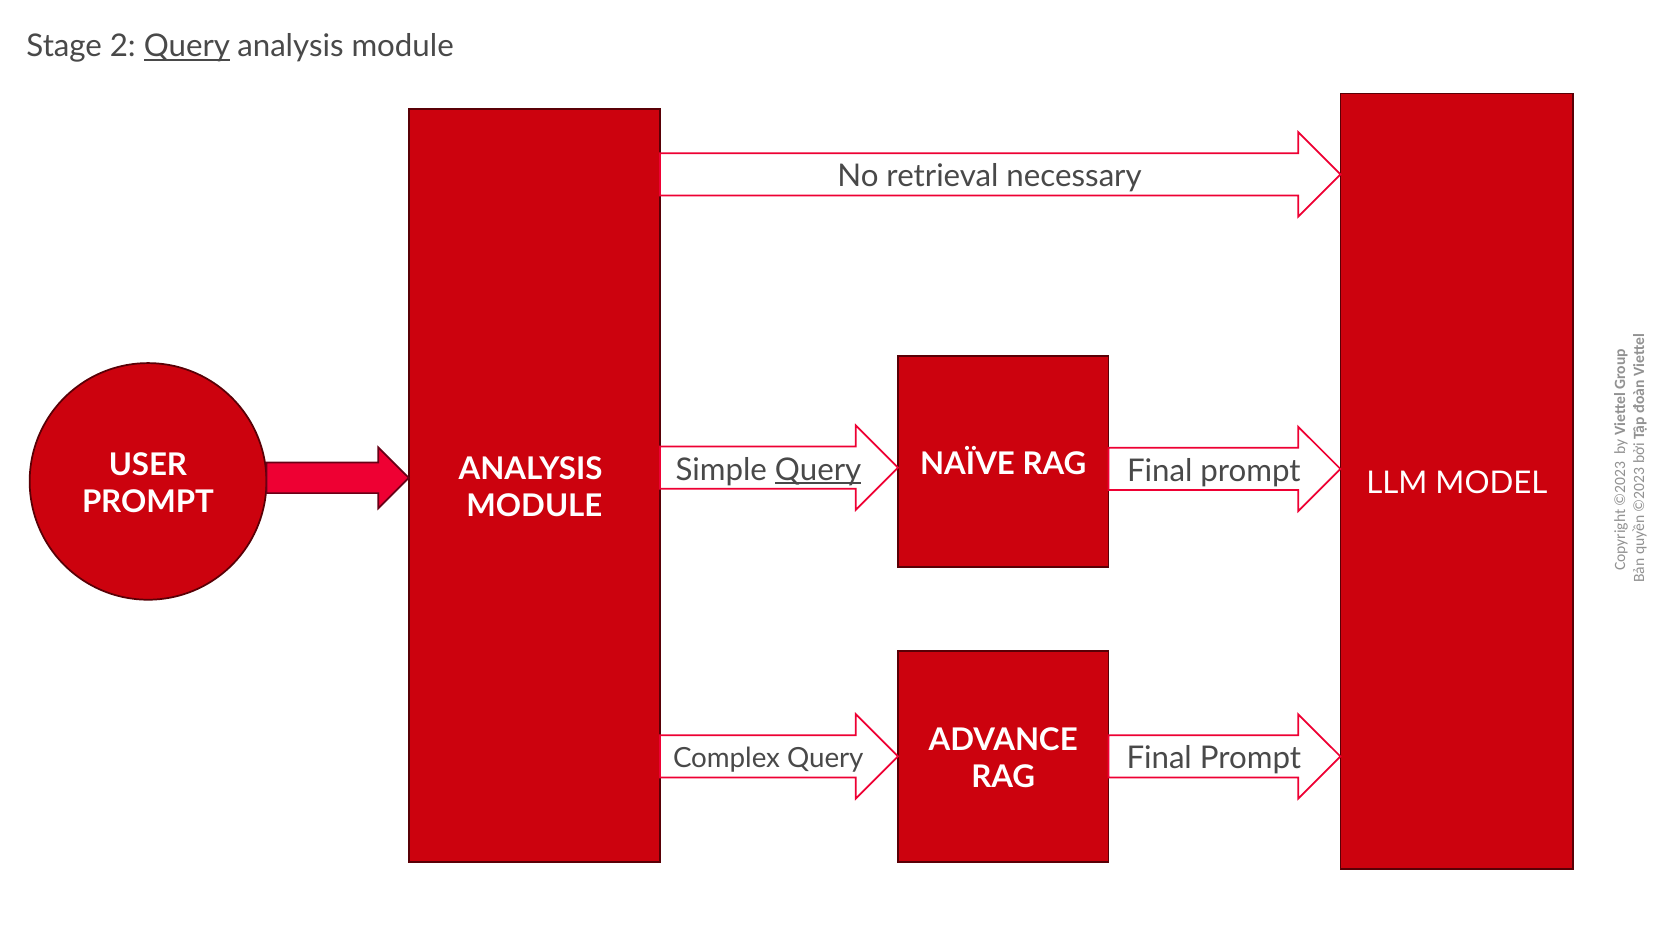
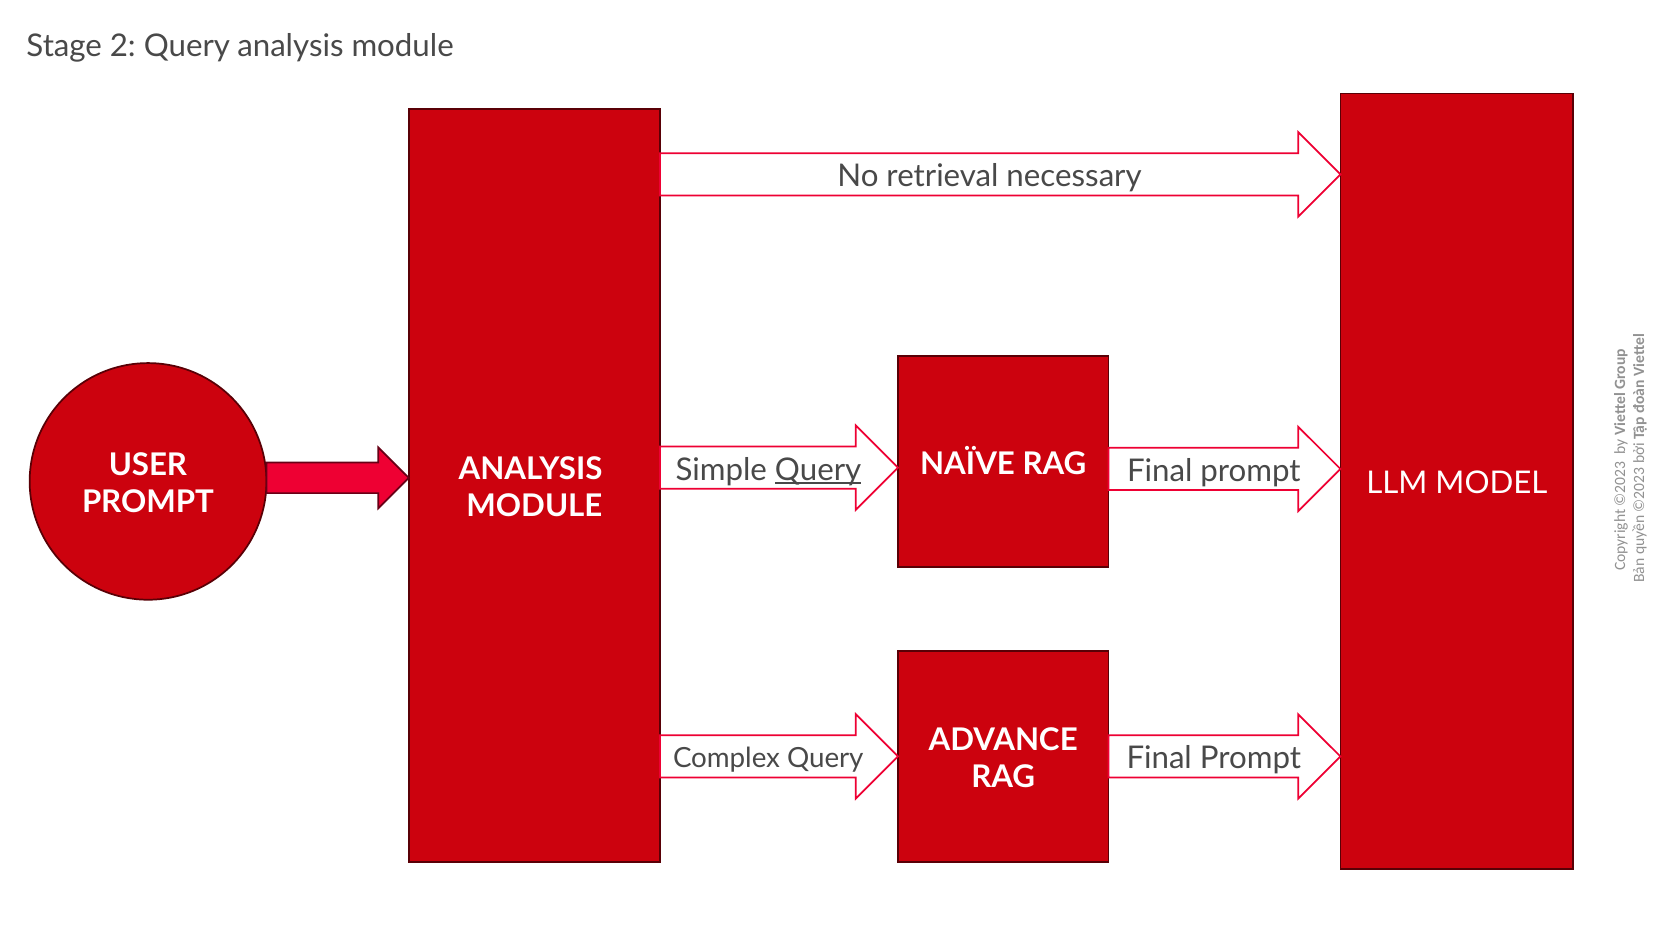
Query underline: present -> none (187, 46)
